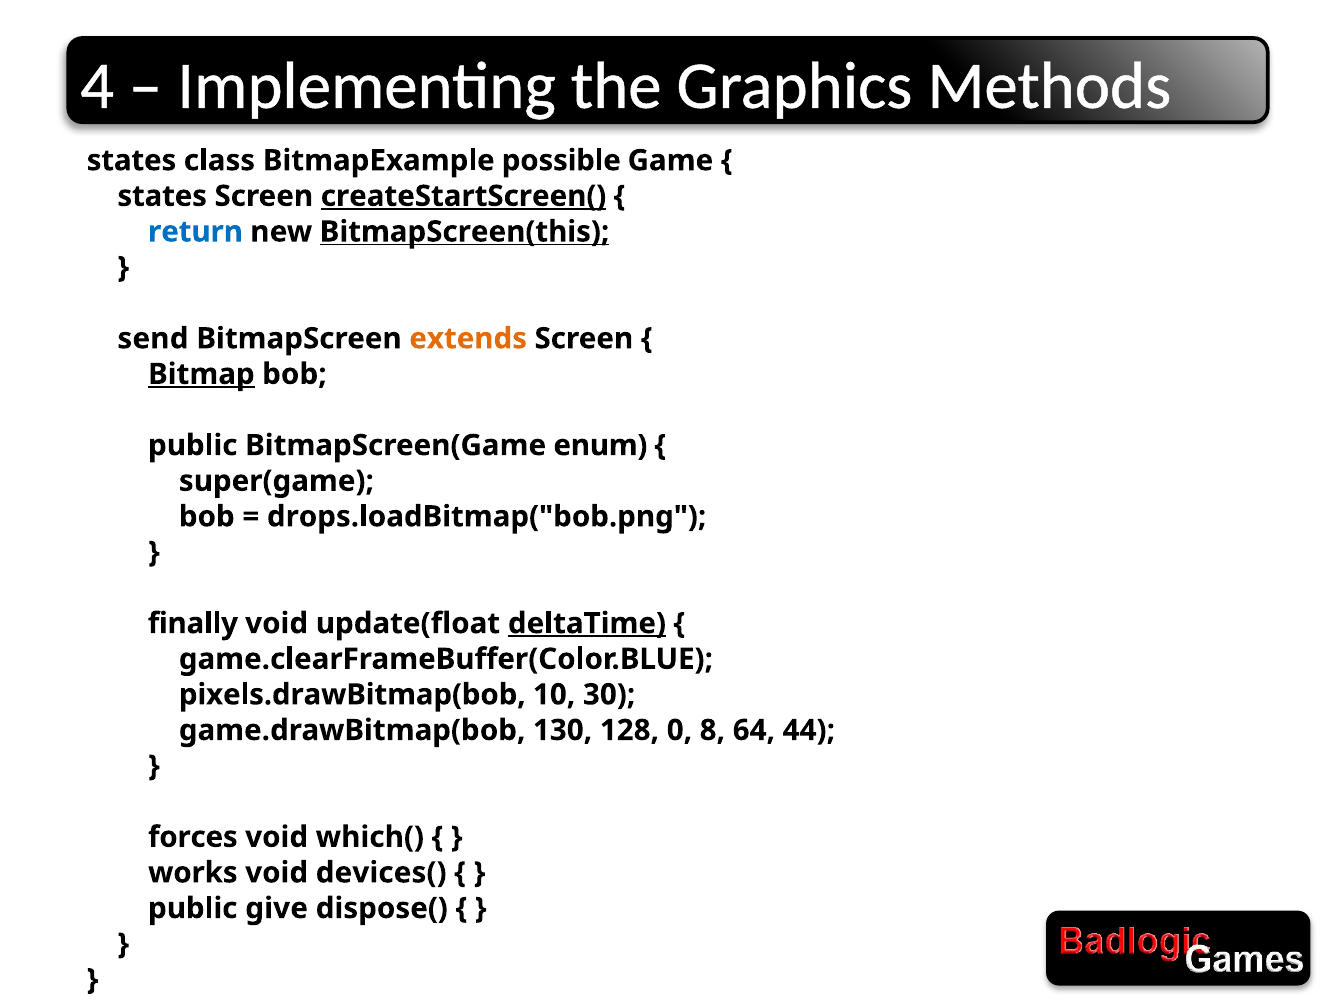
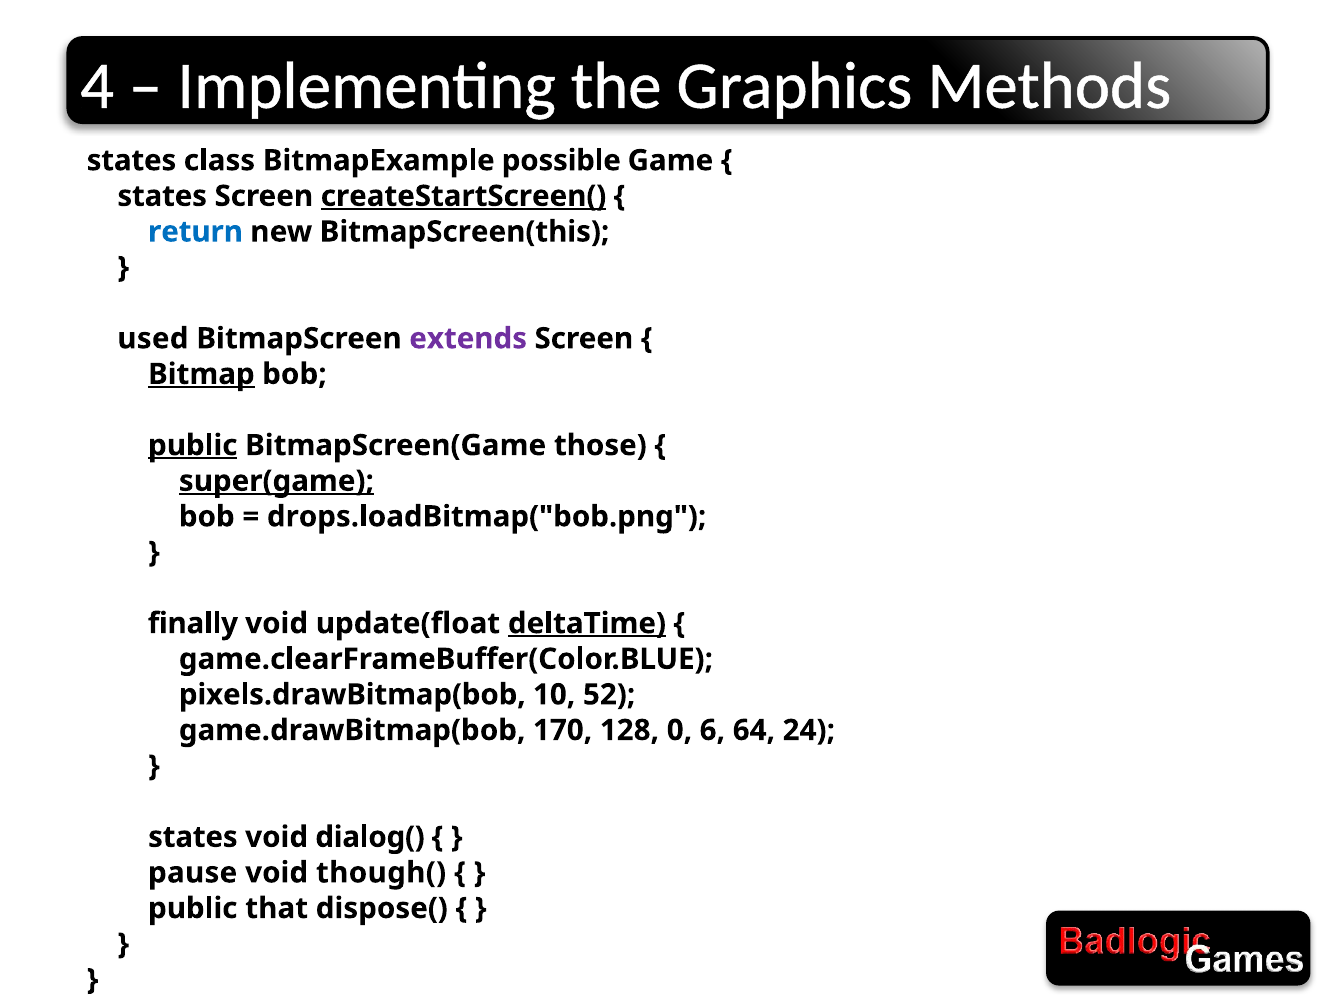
BitmapScreen(this underline: present -> none (465, 232)
send: send -> used (153, 339)
extends colour: orange -> purple (468, 339)
public underline: none -> present (193, 445)
enum: enum -> those (600, 445)
super(game underline: none -> present (276, 481)
30: 30 -> 52 (609, 695)
130: 130 -> 170 (563, 730)
8: 8 -> 6 (712, 730)
44: 44 -> 24 (809, 730)
forces: forces -> states (193, 837)
which(: which( -> dialog( (370, 837)
works: works -> pause (193, 873)
devices(: devices( -> though( (381, 873)
give: give -> that (277, 908)
